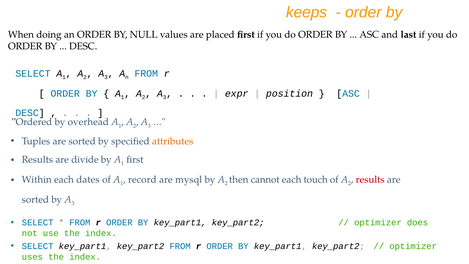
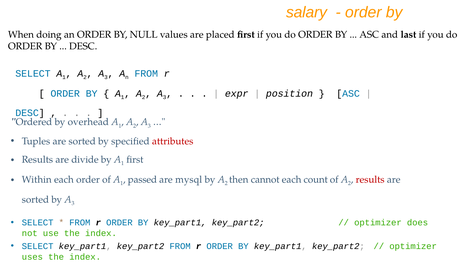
keeps: keeps -> salary (307, 12)
attributes colour: orange -> red (173, 141)
each dates: dates -> order (88, 179)
record: record -> passed (142, 179)
touch: touch -> count (316, 179)
